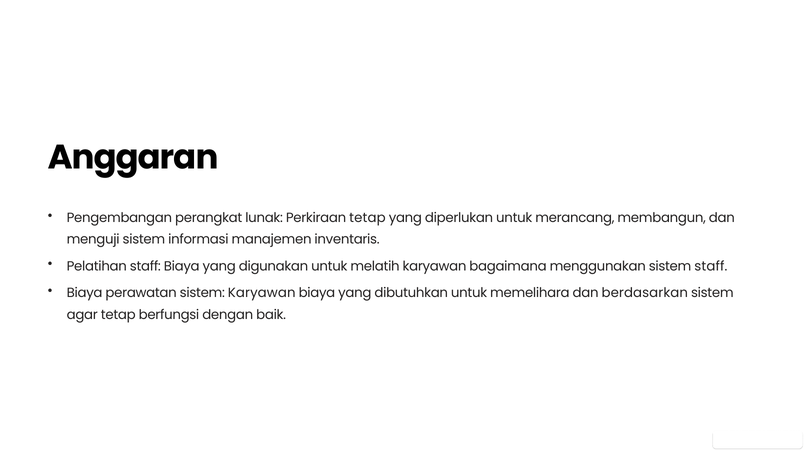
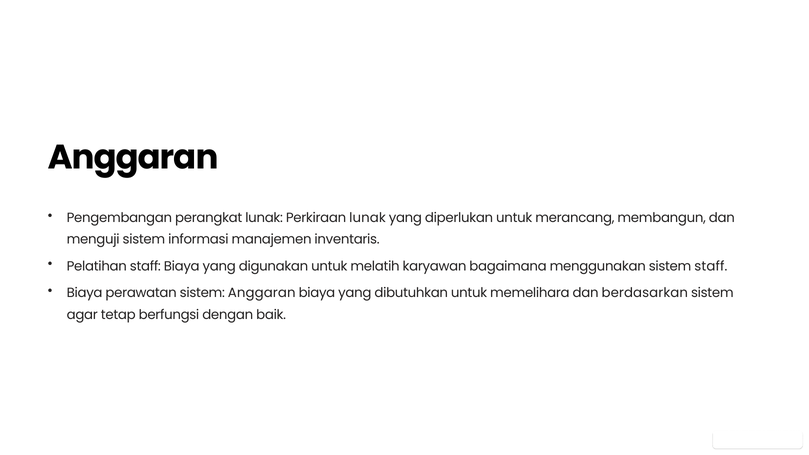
Perkiraan tetap: tetap -> lunak (367, 218)
sistem Karyawan: Karyawan -> Anggaran (262, 293)
